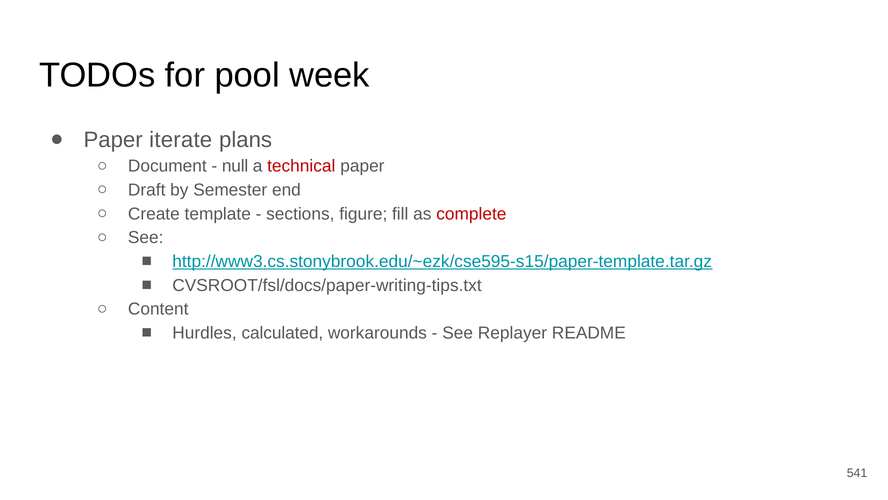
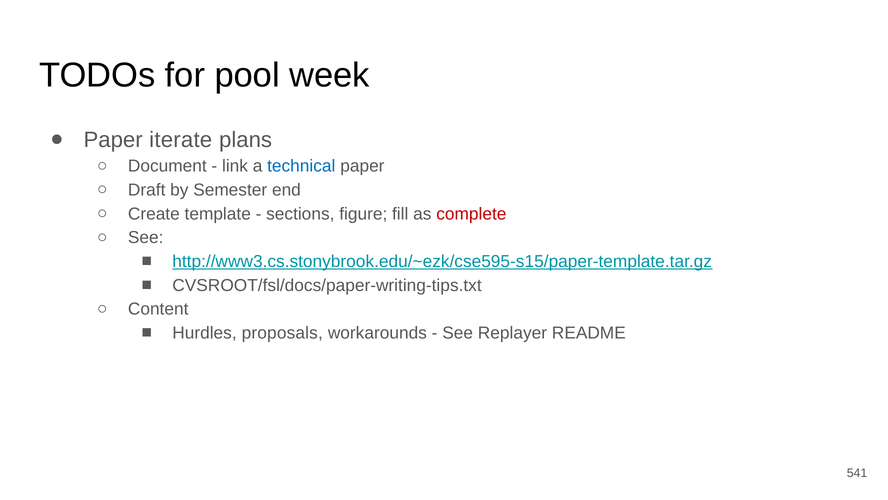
null: null -> link (235, 166)
technical colour: red -> blue (301, 166)
calculated: calculated -> proposals (282, 333)
